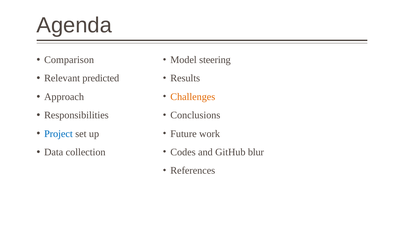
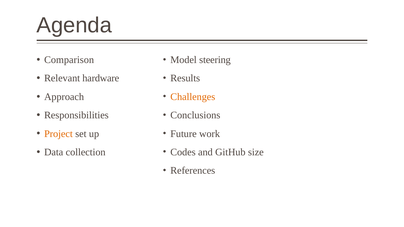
predicted: predicted -> hardware (101, 78)
Project colour: blue -> orange (58, 134)
blur: blur -> size (256, 152)
